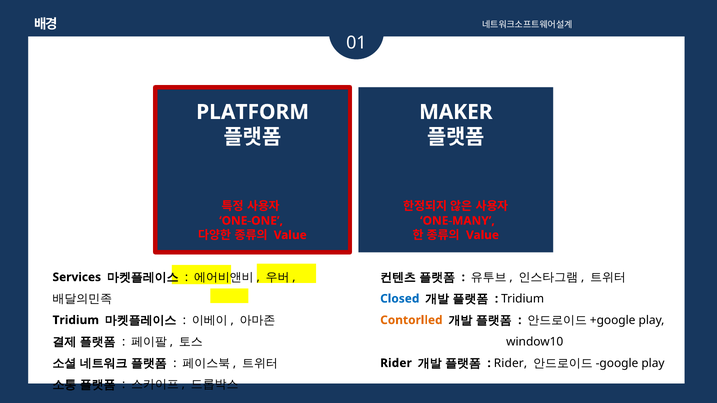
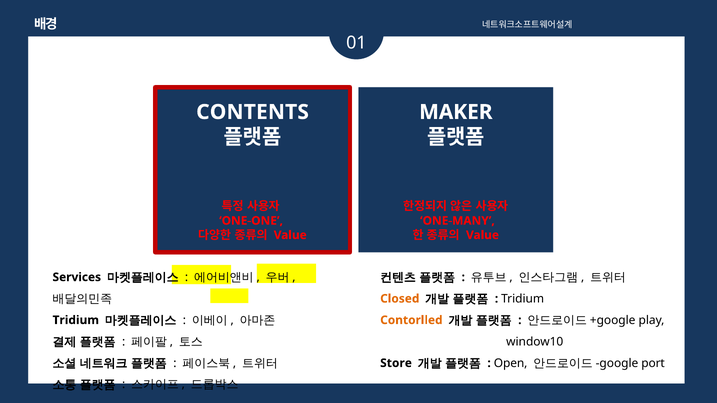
PLATFORM: PLATFORM -> CONTENTS (253, 112)
Closed colour: blue -> orange (400, 299)
Rider: Rider -> Store (396, 363)
Rider: Rider -> Open (511, 363)
play: play -> port (653, 363)
